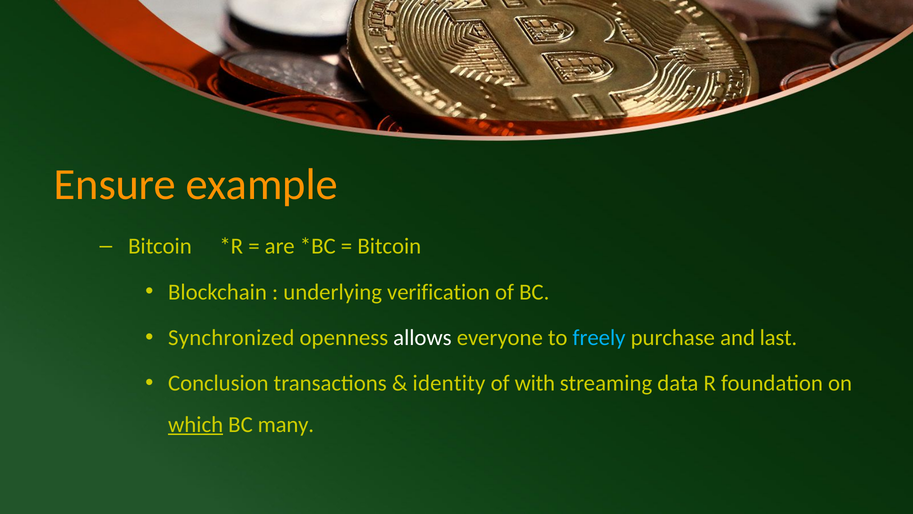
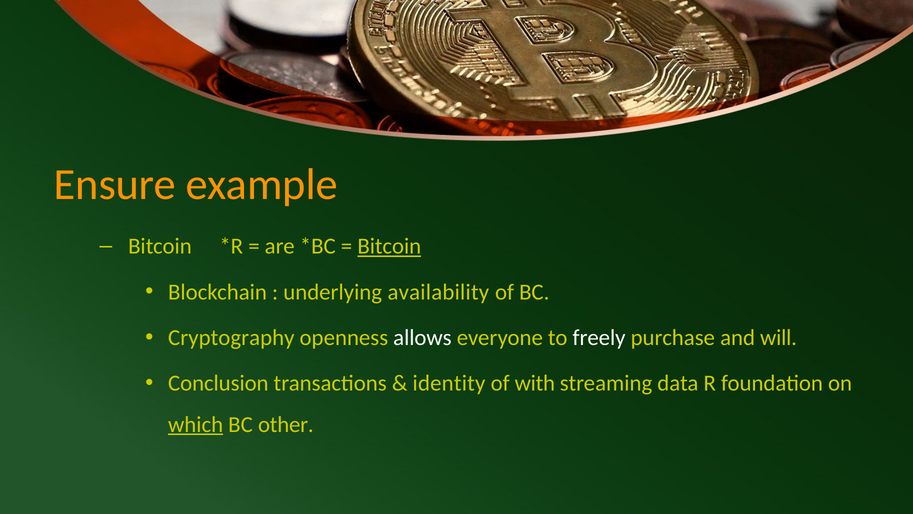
Bitcoin underline: none -> present (389, 246)
verification: verification -> availability (438, 292)
Synchronized: Synchronized -> Cryptography (231, 337)
freely colour: light blue -> white (599, 337)
last: last -> will (778, 337)
many: many -> other (286, 424)
